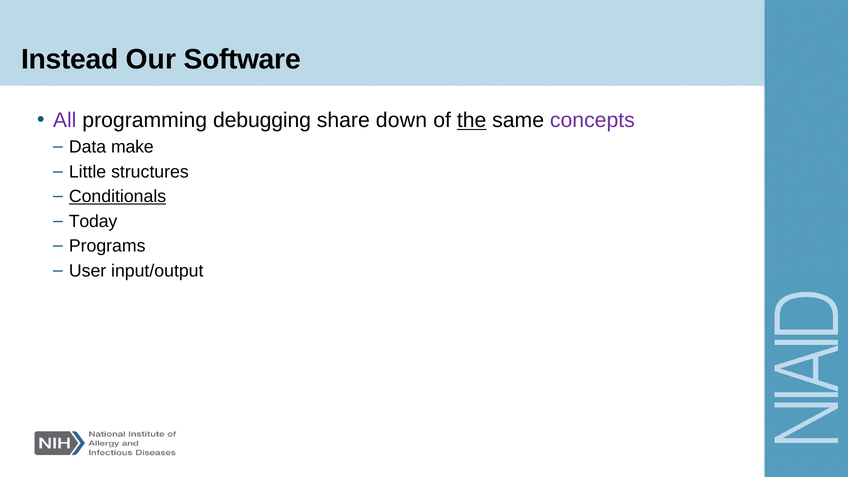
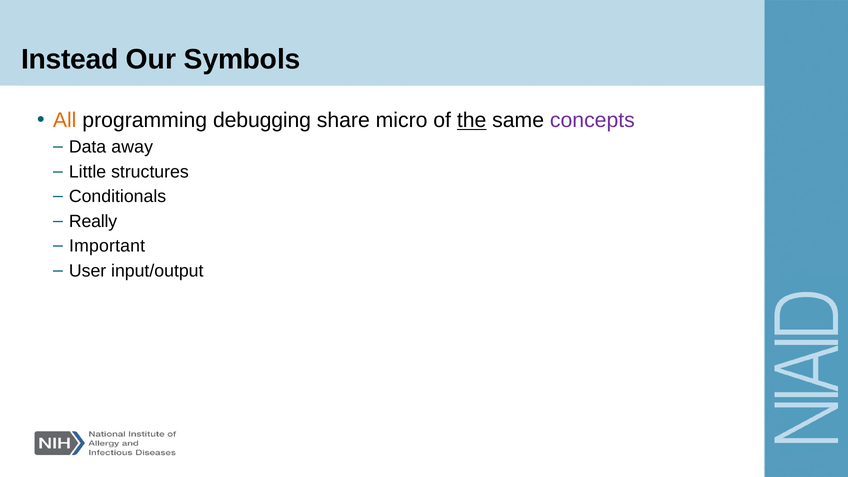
Software: Software -> Symbols (242, 59)
All colour: purple -> orange (65, 120)
down: down -> micro (402, 120)
make: make -> away (132, 147)
Conditionals underline: present -> none (118, 197)
Today: Today -> Really (93, 221)
Programs: Programs -> Important (107, 246)
